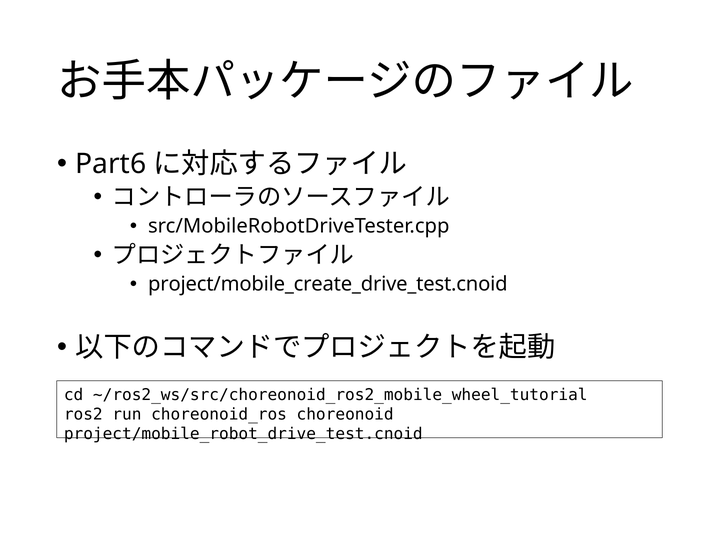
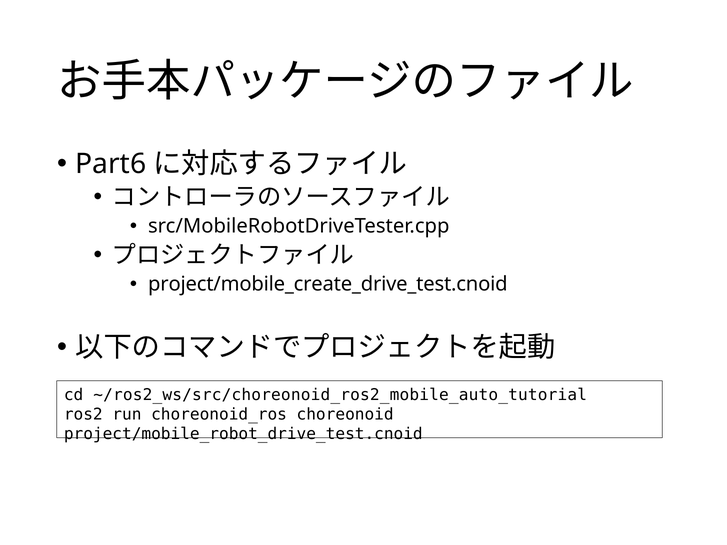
~/ros2_ws/src/choreonoid_ros2_mobile_wheel_tutorial: ~/ros2_ws/src/choreonoid_ros2_mobile_wheel_tutorial -> ~/ros2_ws/src/choreonoid_ros2_mobile_auto_tutorial (340, 395)
